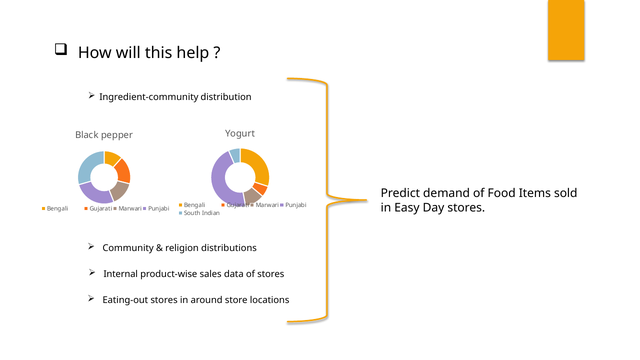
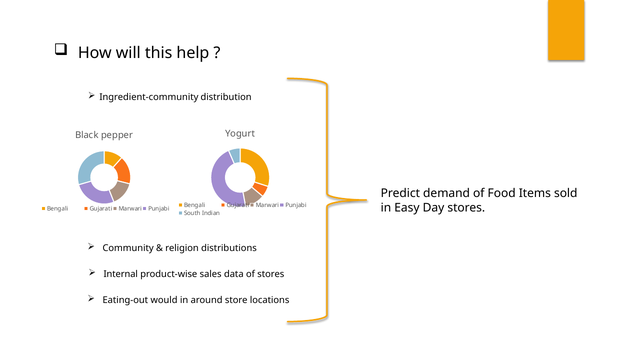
Eating-out stores: stores -> would (164, 300)
